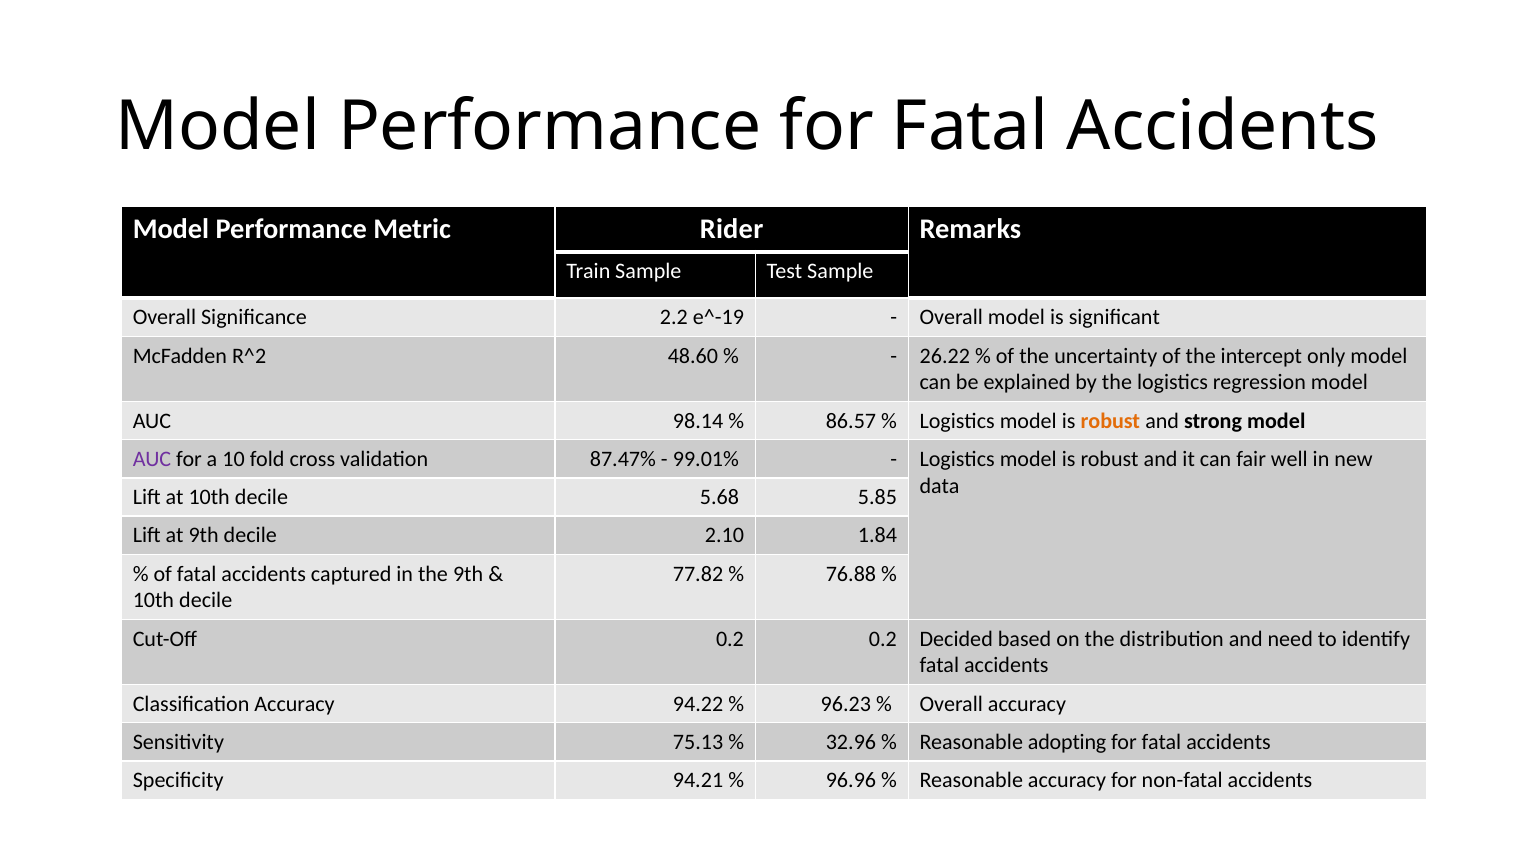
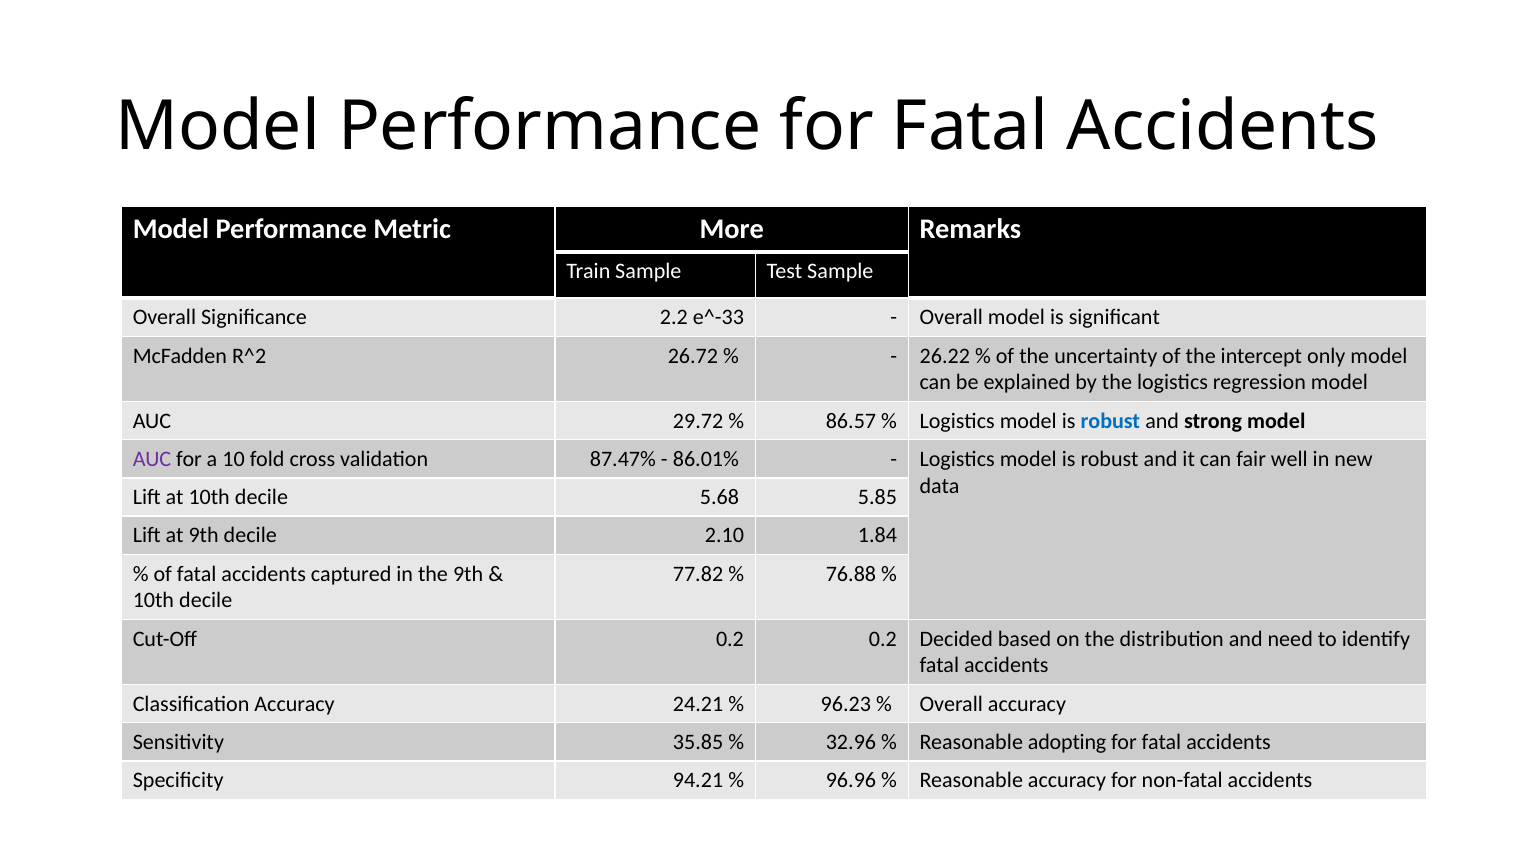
Rider: Rider -> More (732, 230)
e^-19: e^-19 -> e^-33 (718, 318)
48.60: 48.60 -> 26.72 (693, 356)
98.14: 98.14 -> 29.72 (698, 421)
robust colour: orange -> blue (1110, 421)
99.01%: 99.01% -> 86.01% (706, 459)
94.22: 94.22 -> 24.21 (698, 704)
75.13: 75.13 -> 35.85 (698, 743)
